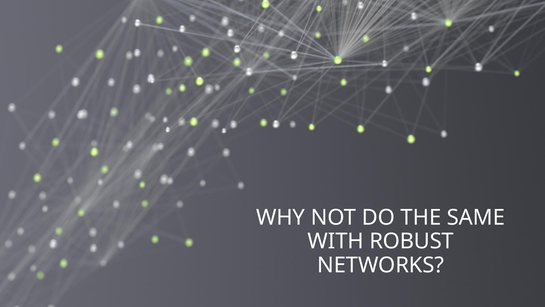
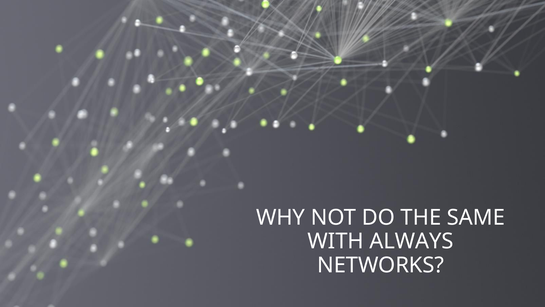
ROBUST: ROBUST -> ALWAYS (412, 241)
